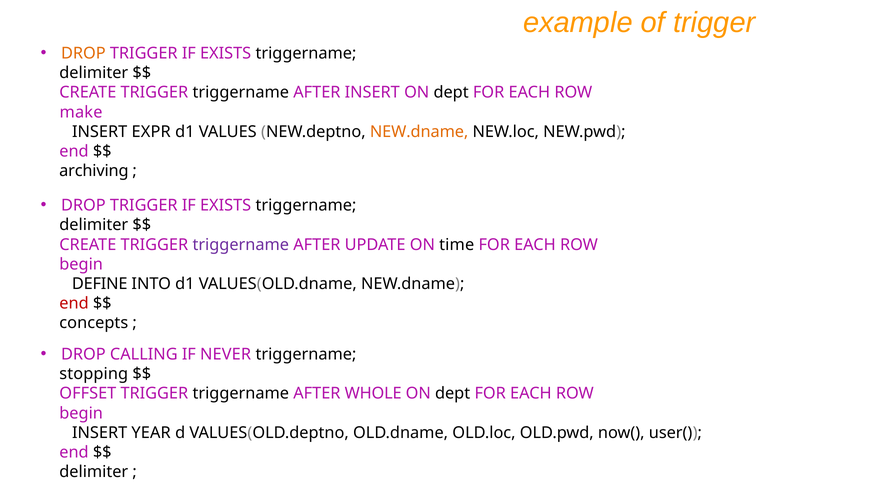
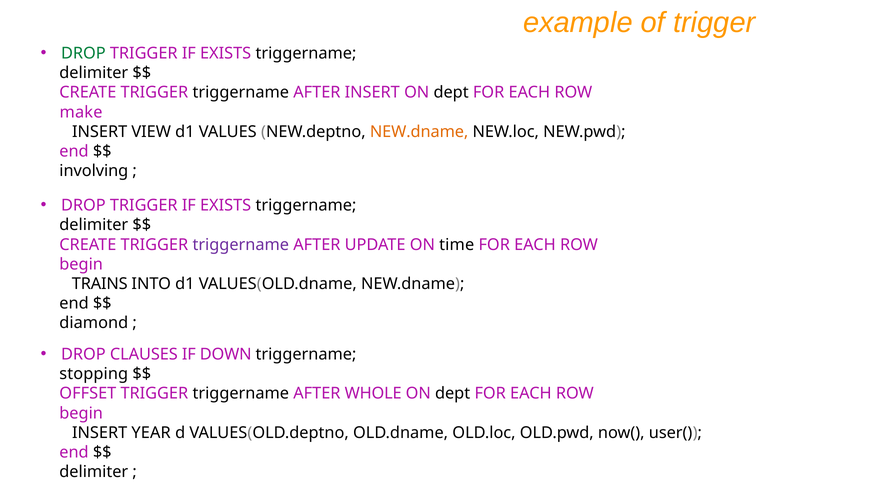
DROP colour: orange -> green (83, 53)
EXPR: EXPR -> VIEW (151, 132)
archiving: archiving -> involving (94, 171)
DEFINE: DEFINE -> TRAINS (100, 284)
end colour: red -> black (74, 303)
concepts: concepts -> diamond (94, 323)
CALLING: CALLING -> CLAUSES (144, 354)
NEVER: NEVER -> DOWN (226, 354)
